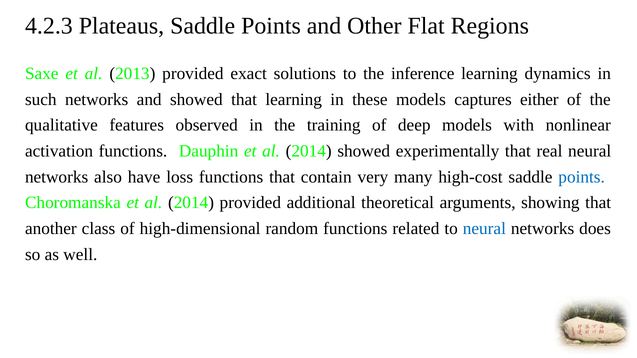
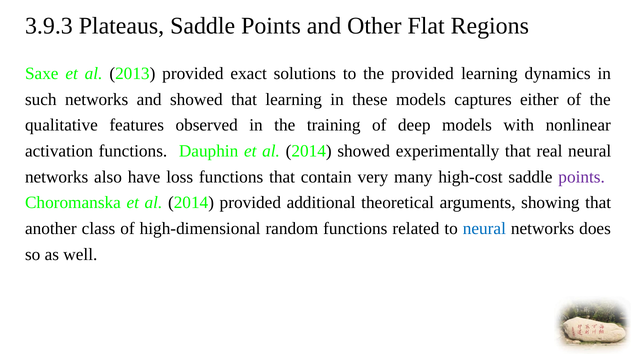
4.2.3: 4.2.3 -> 3.9.3 (49, 26)
the inference: inference -> provided (423, 74)
points colour: blue -> purple (582, 177)
